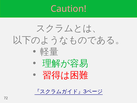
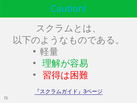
Caution colour: pink -> light blue (68, 9)
